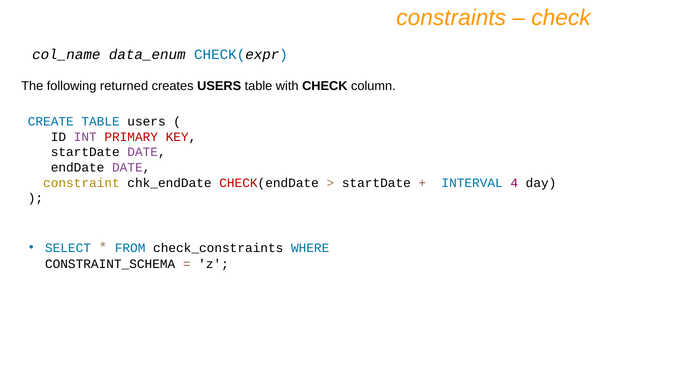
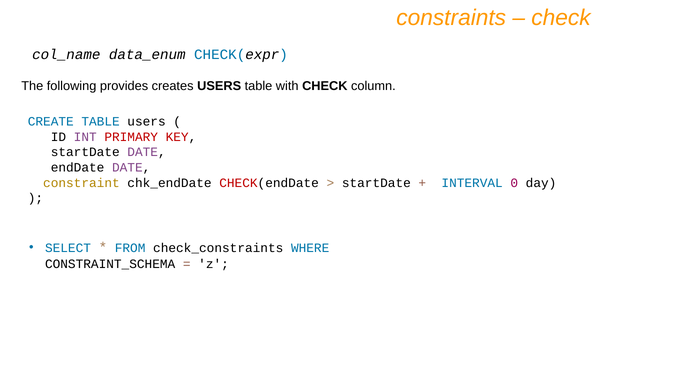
returned: returned -> provides (124, 86)
4: 4 -> 0 (514, 183)
